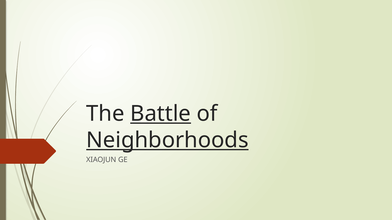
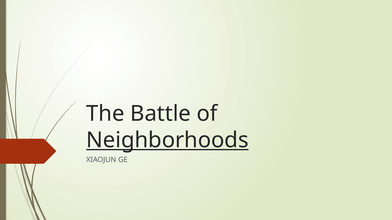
Battle underline: present -> none (161, 114)
